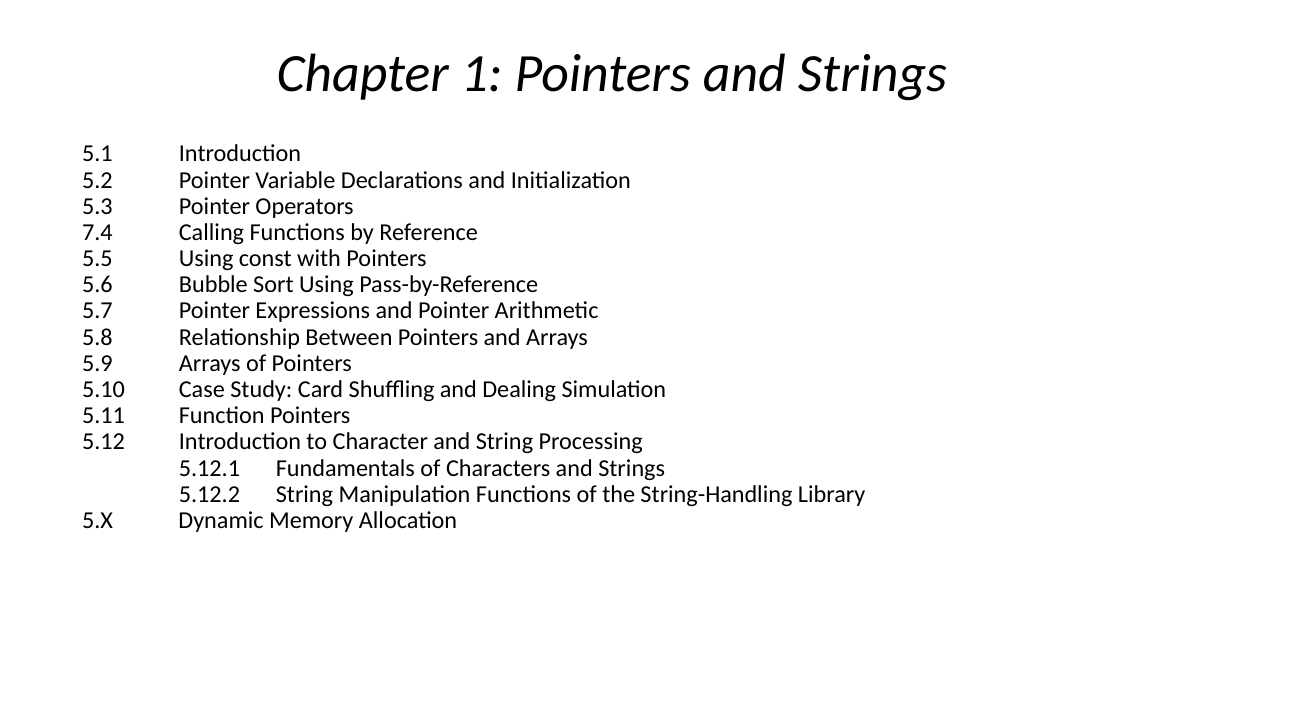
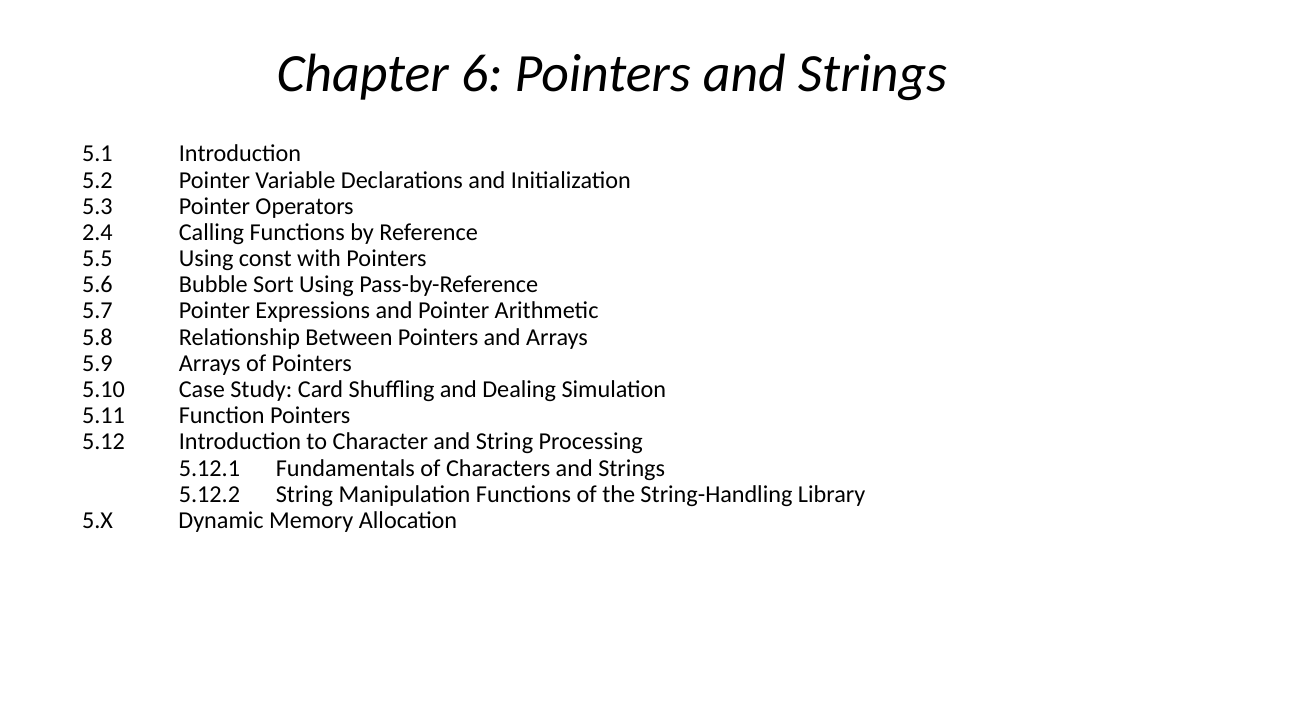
1: 1 -> 6 (482, 73)
7.4: 7.4 -> 2.4 (97, 232)
